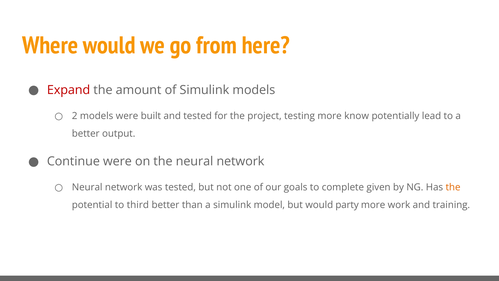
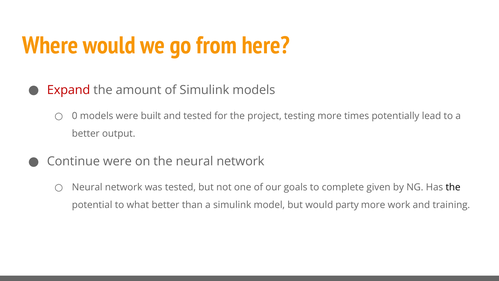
2: 2 -> 0 (75, 116)
know: know -> times (357, 116)
the colour: orange -> black (453, 187)
third: third -> what (138, 205)
